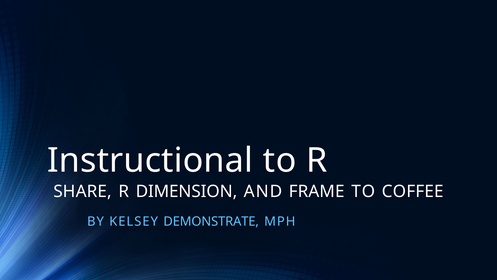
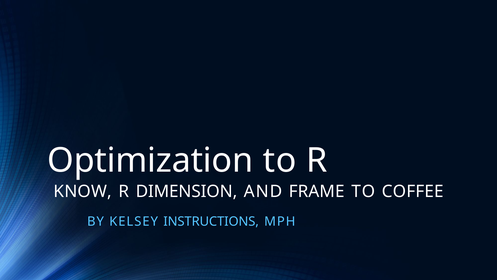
Instructional: Instructional -> Optimization (150, 160)
SHARE: SHARE -> KNOW (83, 191)
DEMONSTRATE: DEMONSTRATE -> INSTRUCTIONS (211, 221)
